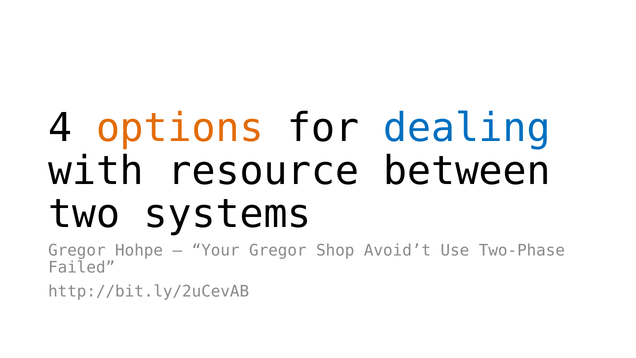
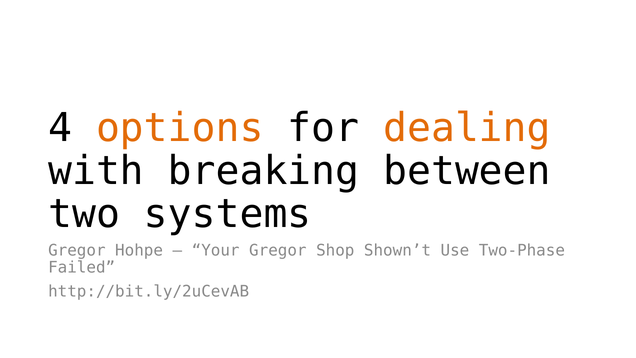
dealing colour: blue -> orange (467, 128)
resource: resource -> breaking (264, 171)
Avoid’t: Avoid’t -> Shown’t (397, 250)
